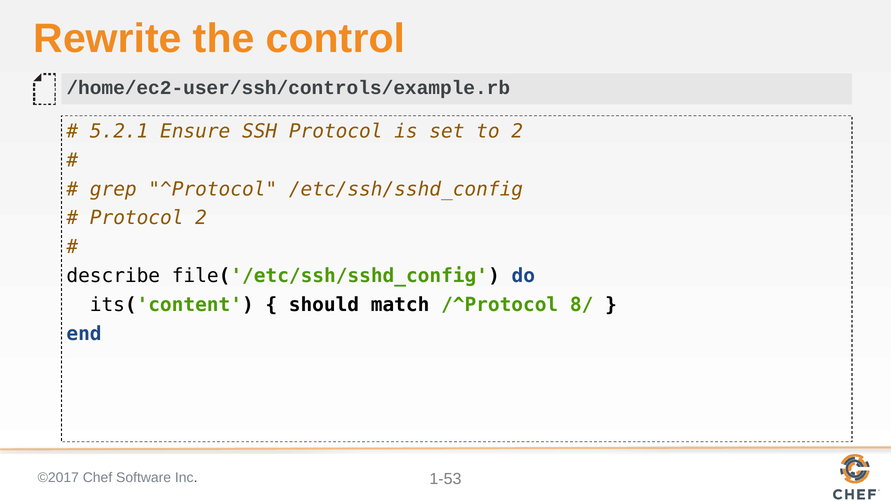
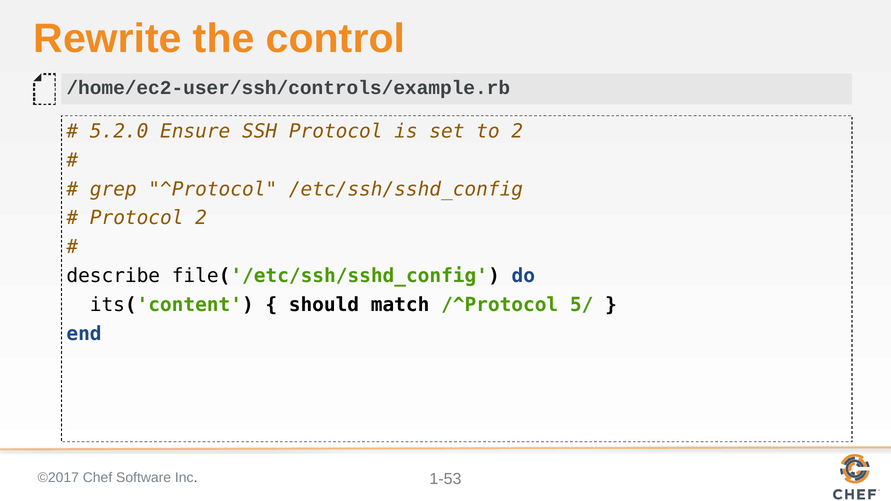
5.2.1: 5.2.1 -> 5.2.0 (119, 131)
8/: 8/ -> 5/ (582, 305)
